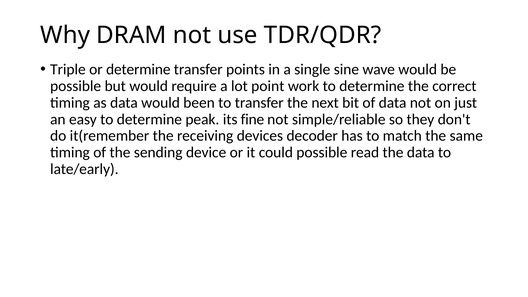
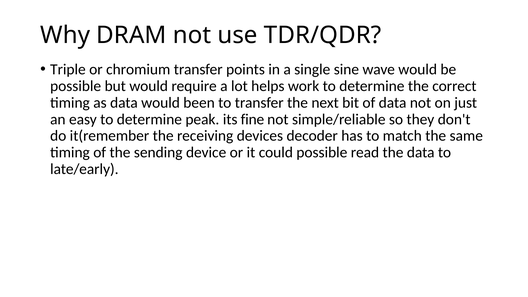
or determine: determine -> chromium (138, 69)
point: point -> helps (268, 86)
